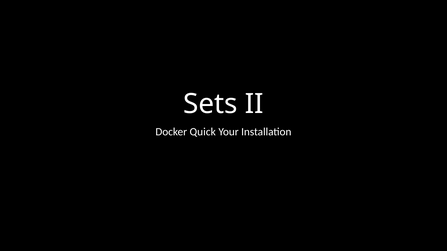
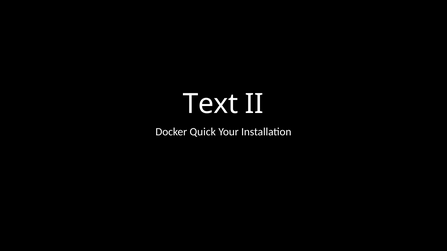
Sets: Sets -> Text (211, 104)
